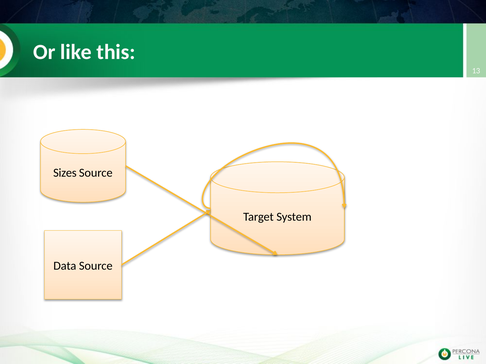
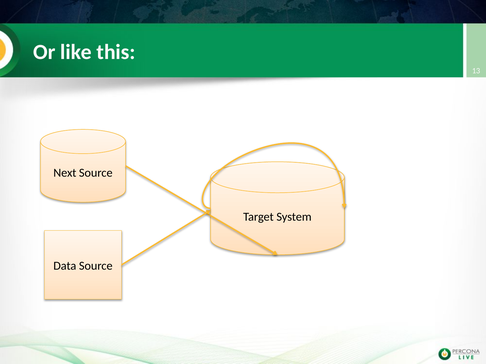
Sizes: Sizes -> Next (65, 173)
